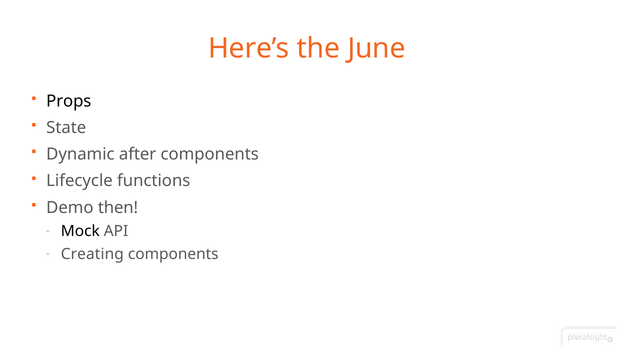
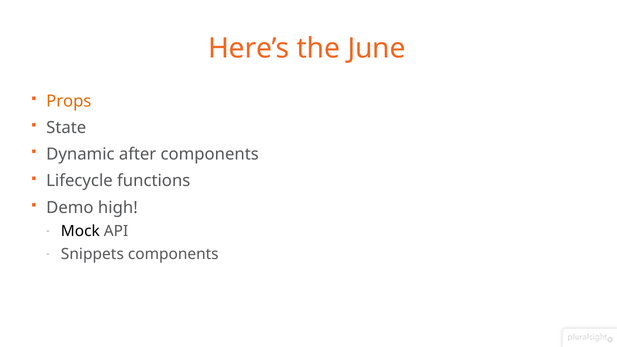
Props colour: black -> orange (69, 101)
then: then -> high (118, 208)
Creating: Creating -> Snippets (92, 254)
